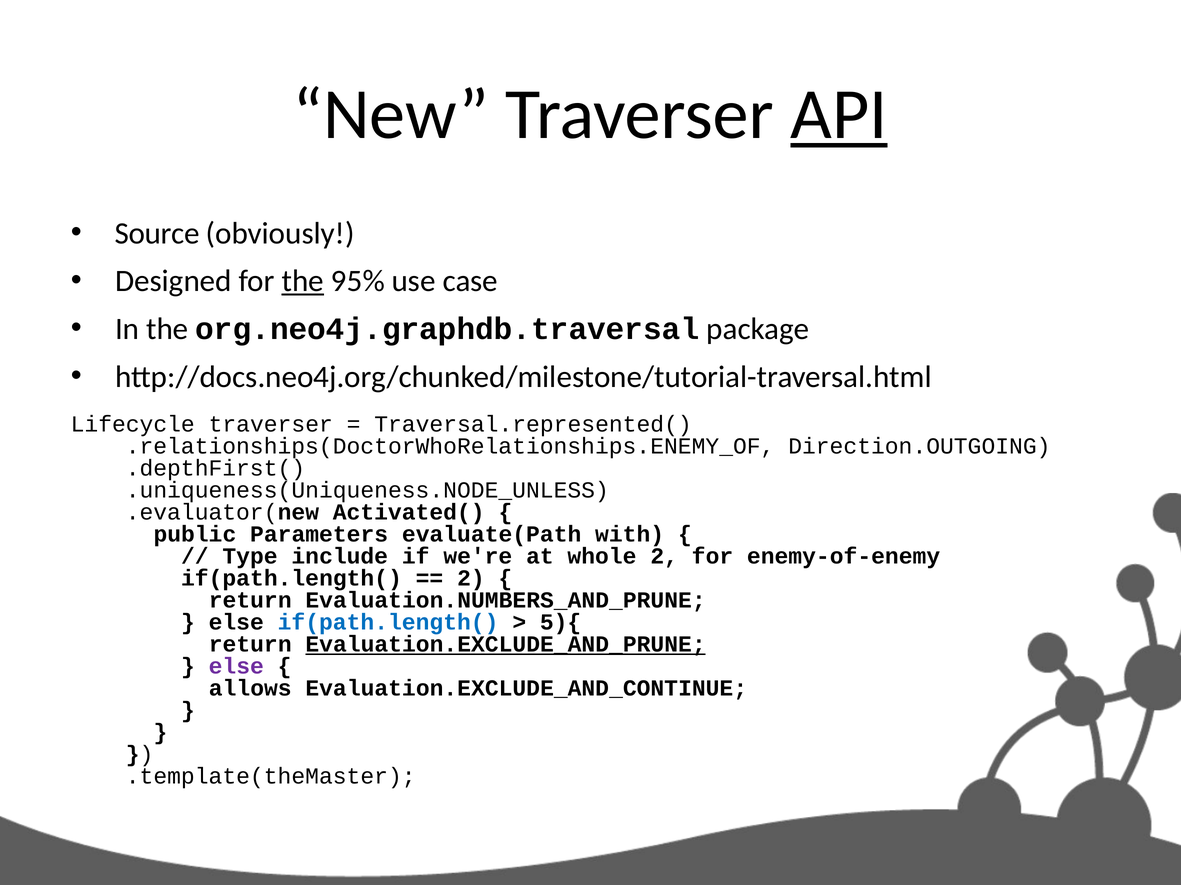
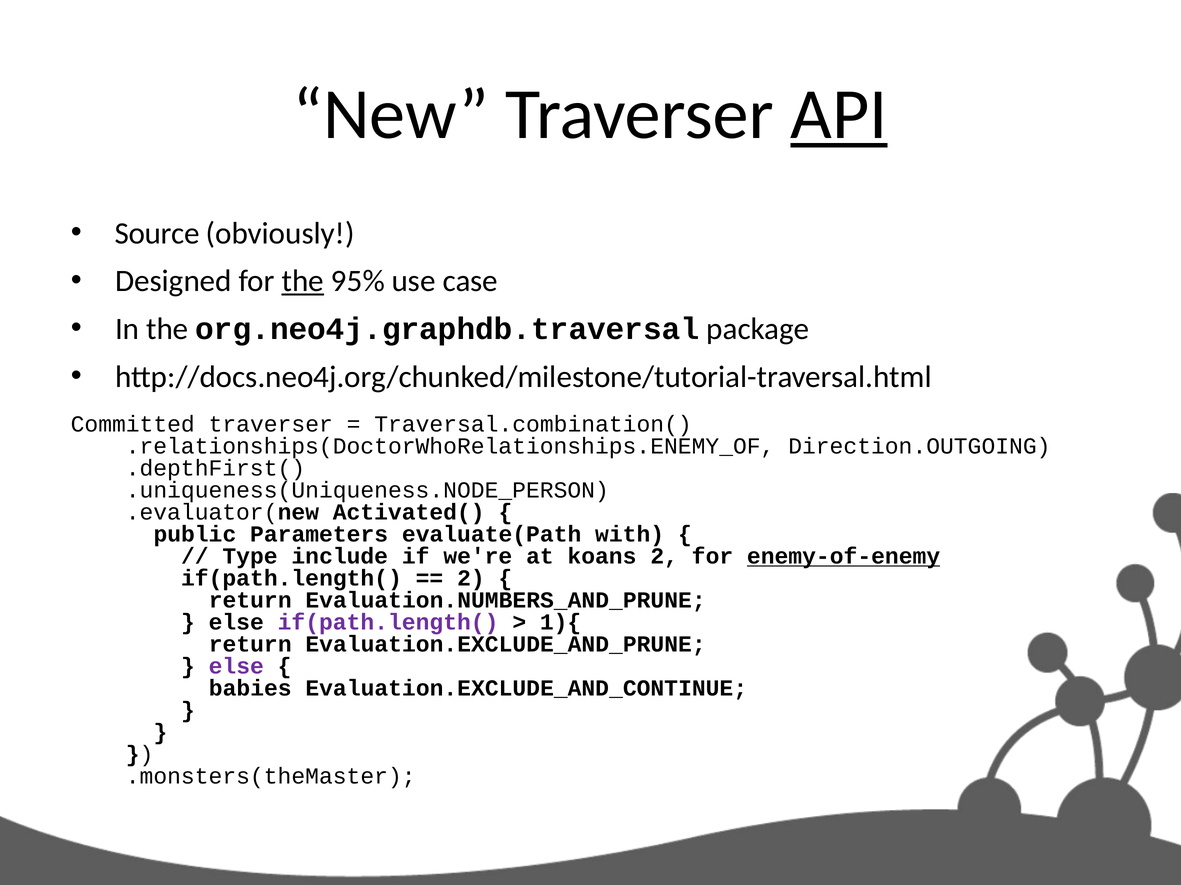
Lifecycle: Lifecycle -> Committed (133, 424)
Traversal.represented(: Traversal.represented( -> Traversal.combination( (533, 424)
.uniqueness(Uniqueness.NODE_UNLESS: .uniqueness(Uniqueness.NODE_UNLESS -> .uniqueness(Uniqueness.NODE_PERSON (367, 490)
whole: whole -> koans (602, 557)
enemy-of-enemy underline: none -> present (844, 557)
if(path.length( colour: blue -> purple (388, 623)
5){: 5){ -> 1){ (561, 623)
Evaluation.EXCLUDE_AND_PRUNE underline: present -> none (506, 645)
allows: allows -> babies (250, 689)
.template(theMaster: .template(theMaster -> .monsters(theMaster (271, 777)
